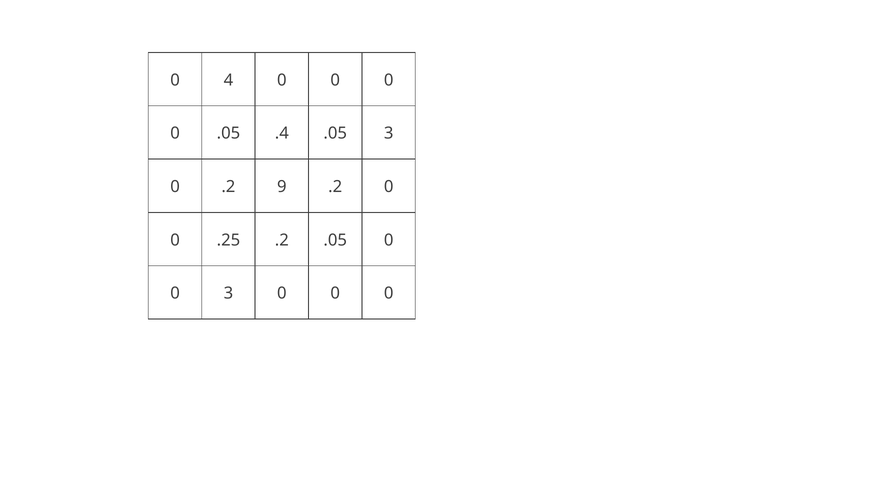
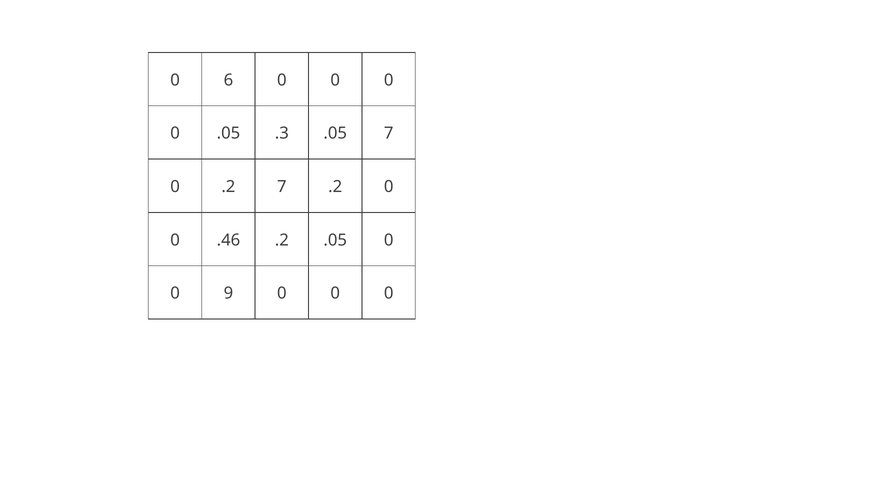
4: 4 -> 6 (228, 80)
.4: .4 -> .3 (282, 134)
.05 3: 3 -> 7 (389, 134)
.2 9: 9 -> 7 (282, 187)
.25: .25 -> .46 (228, 240)
0 3: 3 -> 9 (228, 294)
